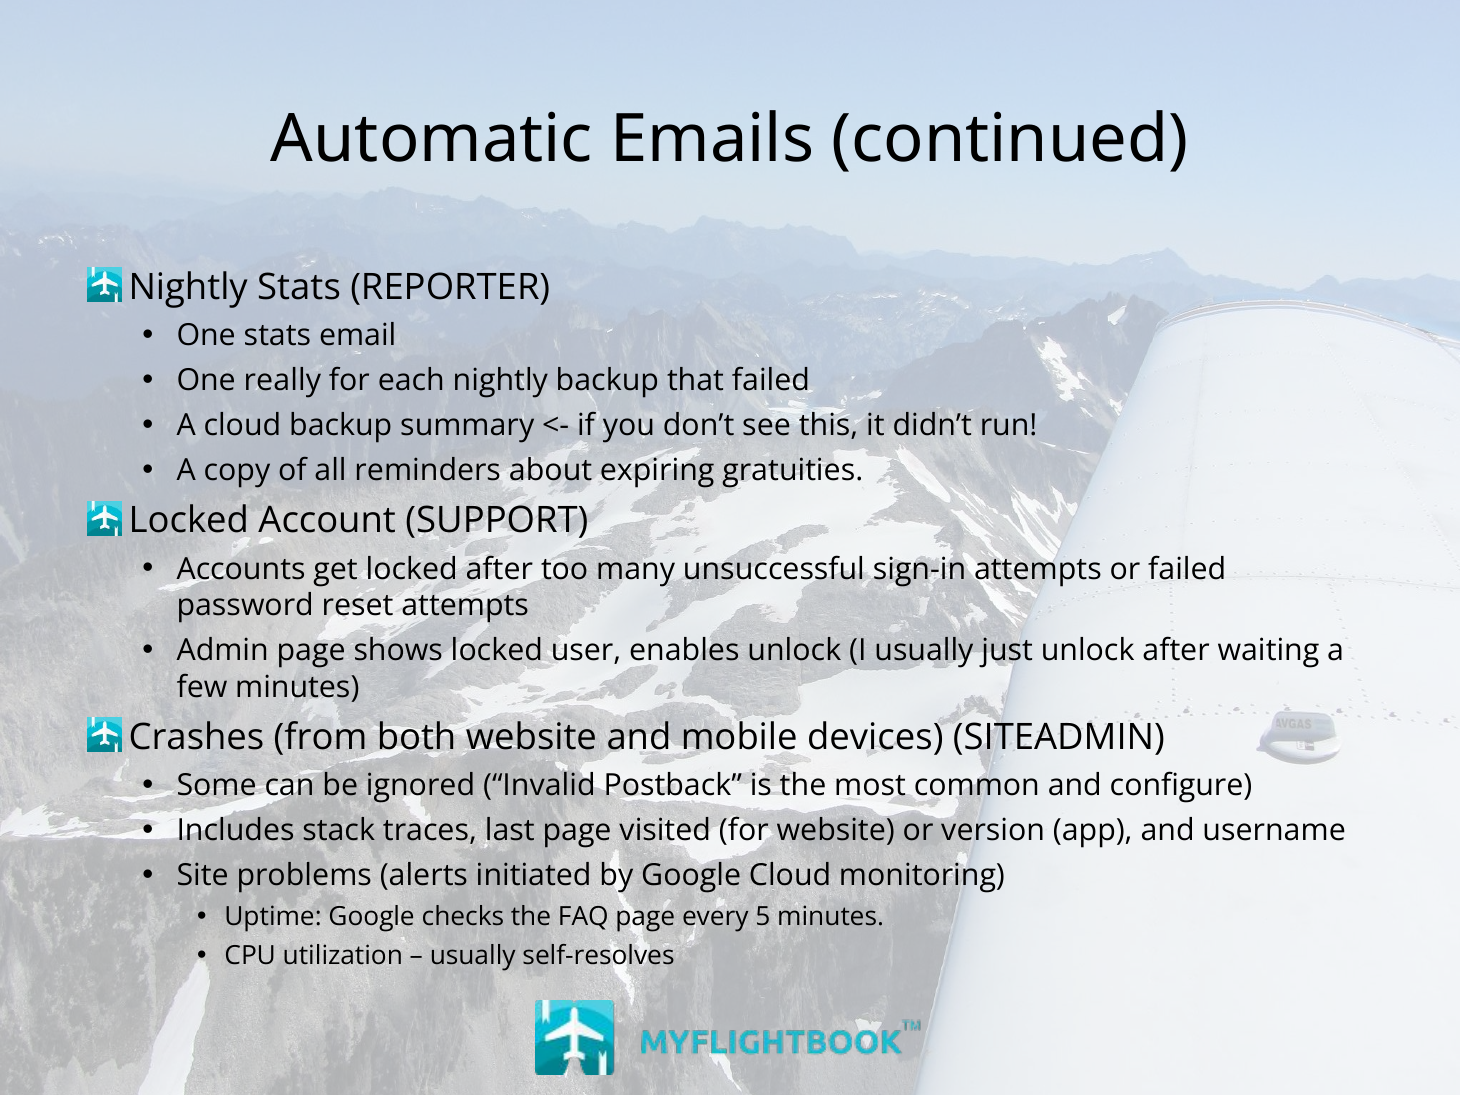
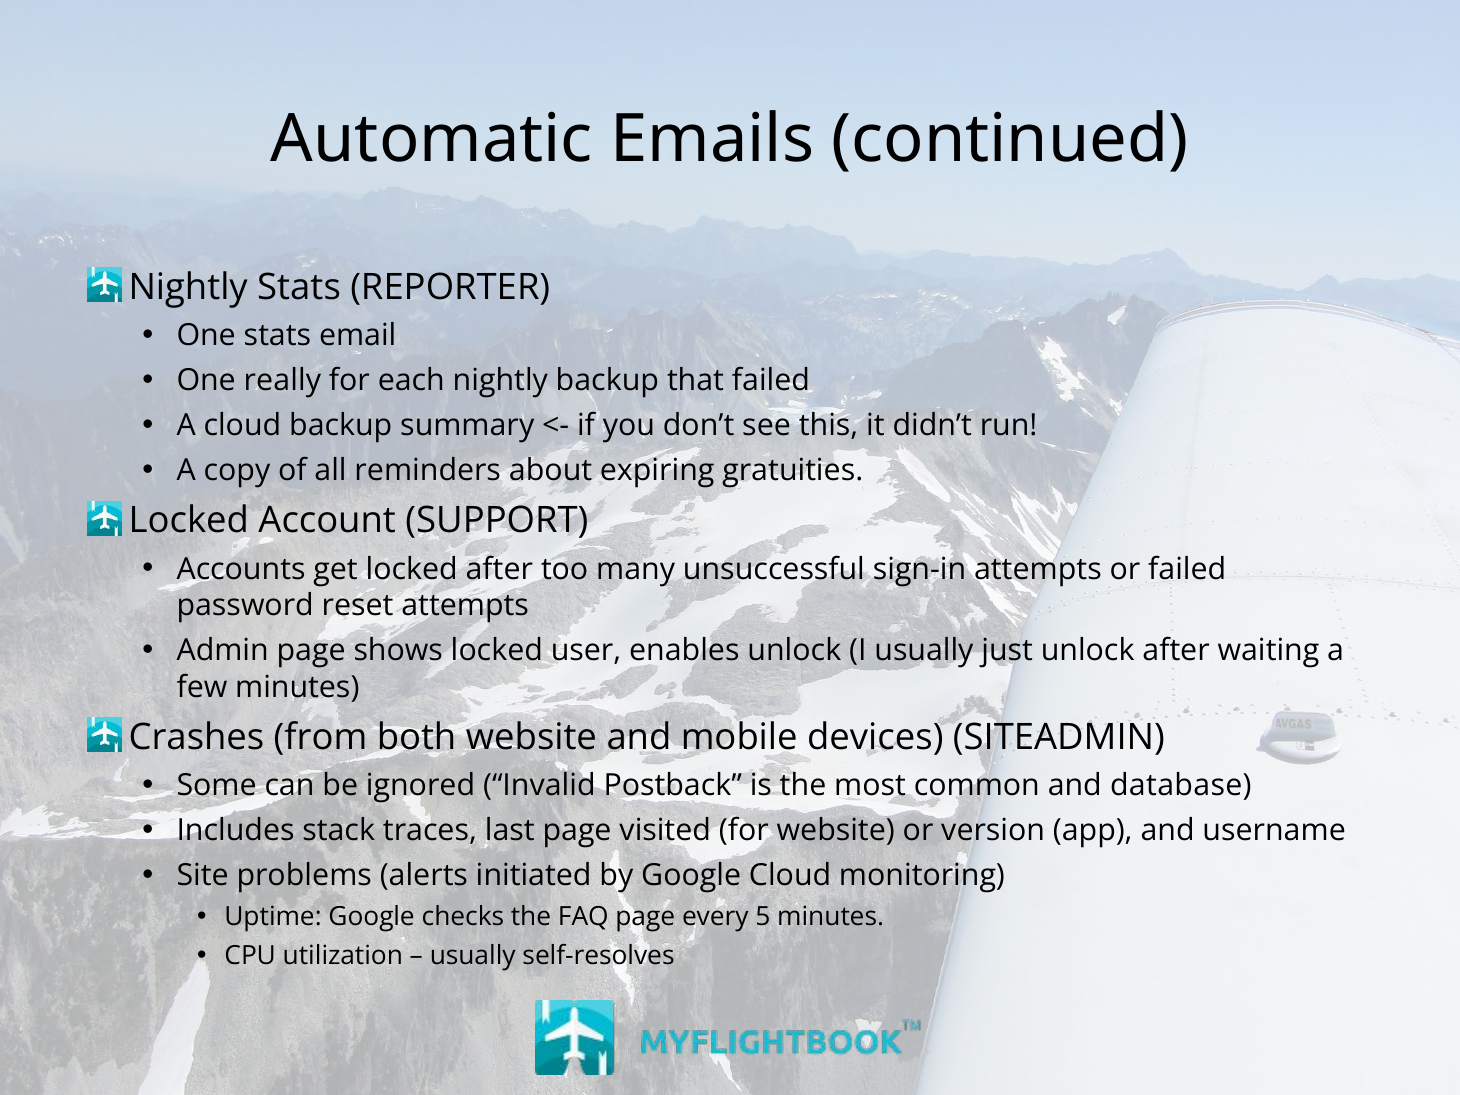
configure: configure -> database (1181, 786)
